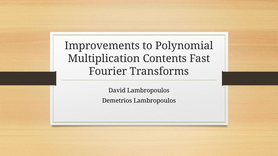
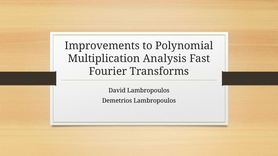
Contents: Contents -> Analysis (165, 59)
